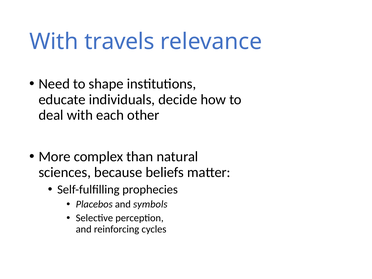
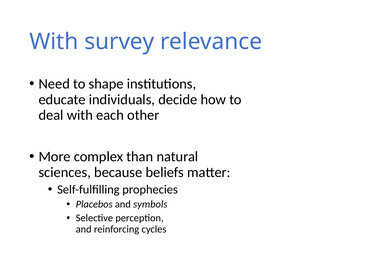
travels: travels -> survey (119, 42)
